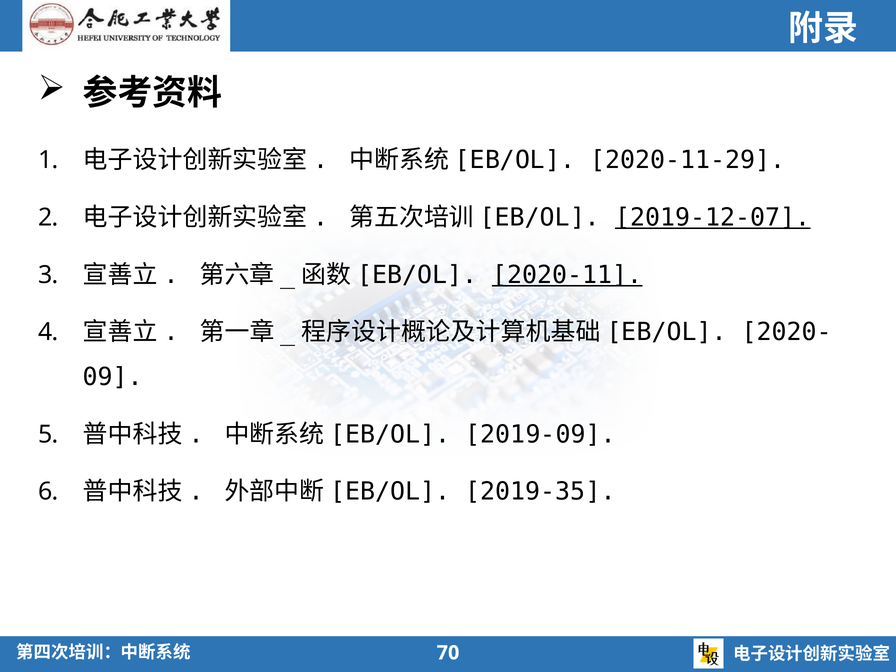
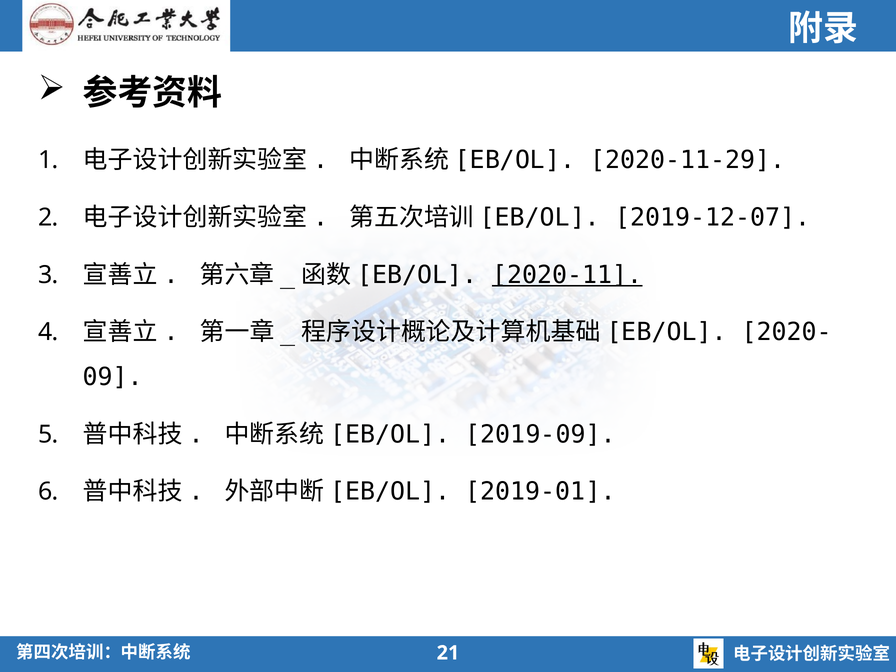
2019-12-07 underline: present -> none (713, 218)
2019-35: 2019-35 -> 2019-01 (540, 492)
70: 70 -> 21 (448, 653)
